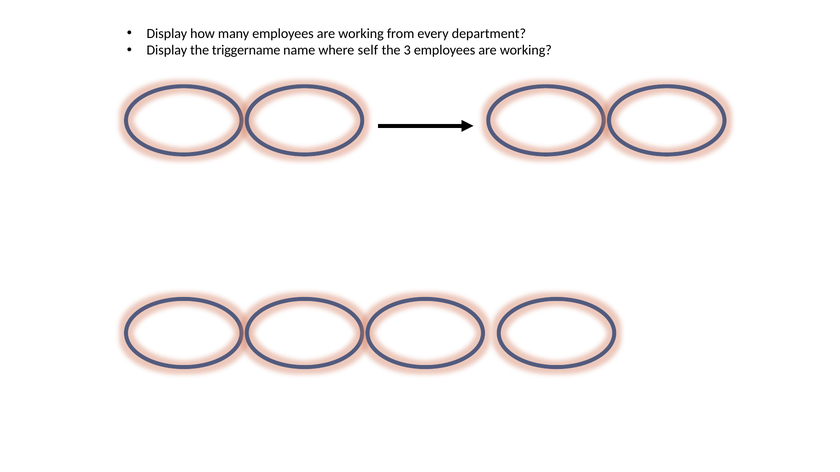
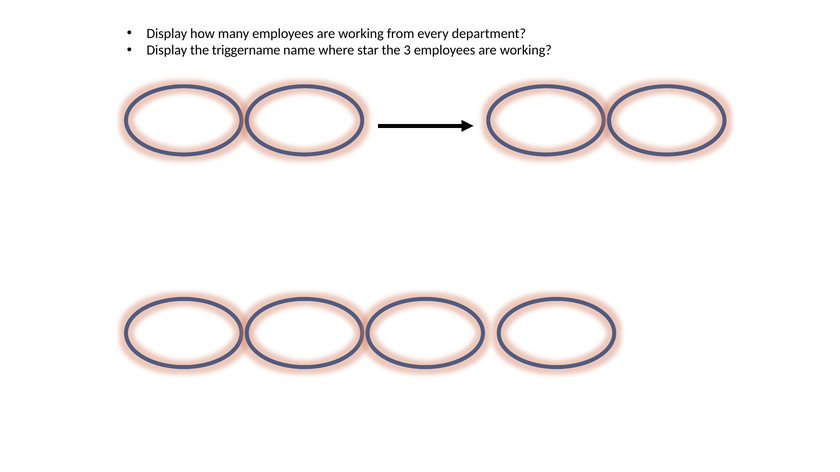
self: self -> star (368, 50)
